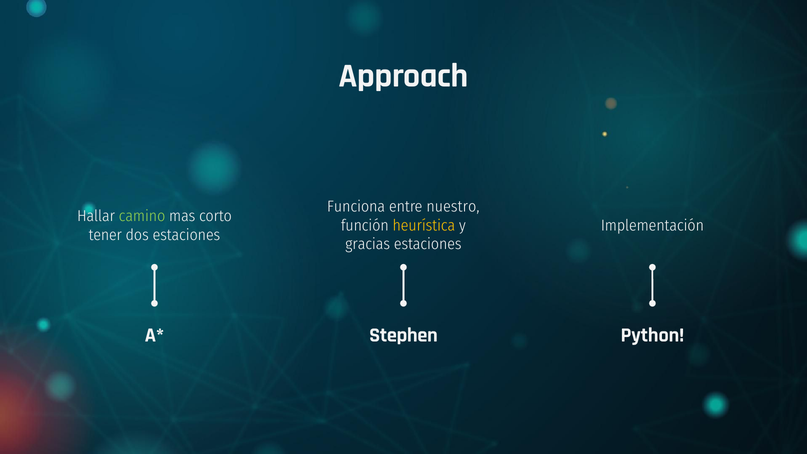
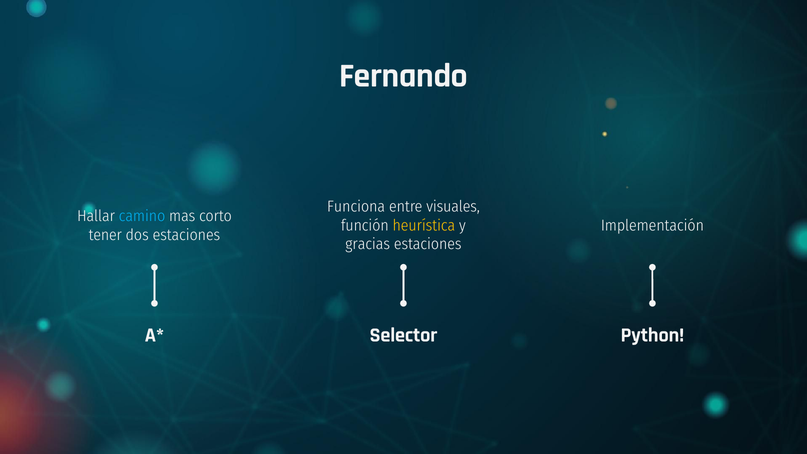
Approach: Approach -> Fernando (404, 76)
nuestro: nuestro -> visuales (453, 207)
camino colour: light green -> light blue (142, 216)
Stephen: Stephen -> Selector (404, 335)
